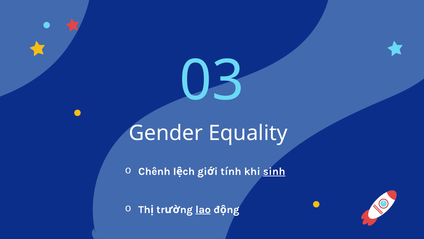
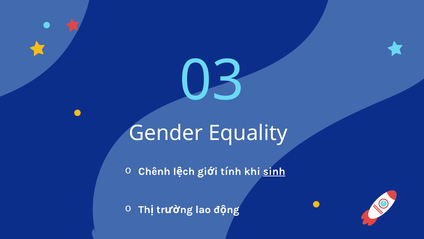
lao underline: present -> none (203, 209)
